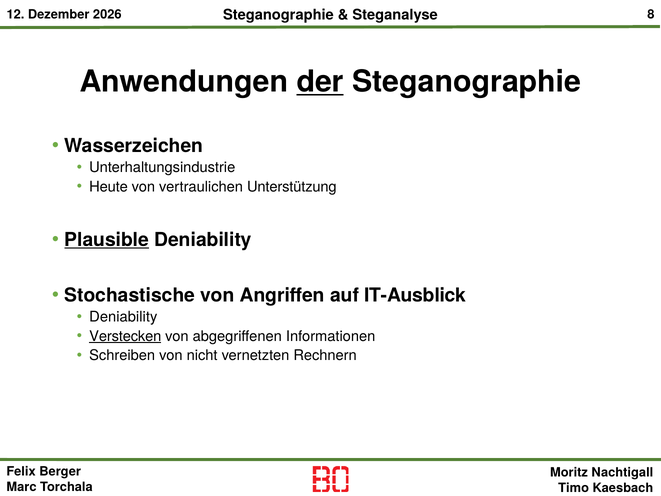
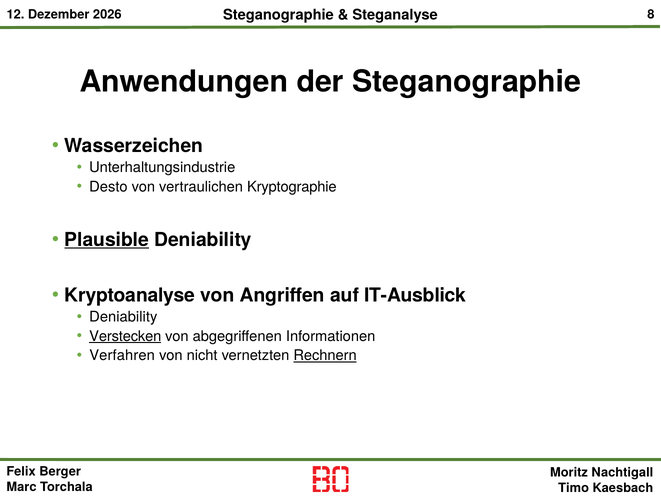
der underline: present -> none (320, 82)
Heute: Heute -> Desto (108, 187)
Unterstützung: Unterstützung -> Kryptographie (292, 187)
Stochastische: Stochastische -> Kryptoanalyse (130, 295)
Schreiben: Schreiben -> Verfahren (122, 355)
Rechnern underline: none -> present (325, 355)
